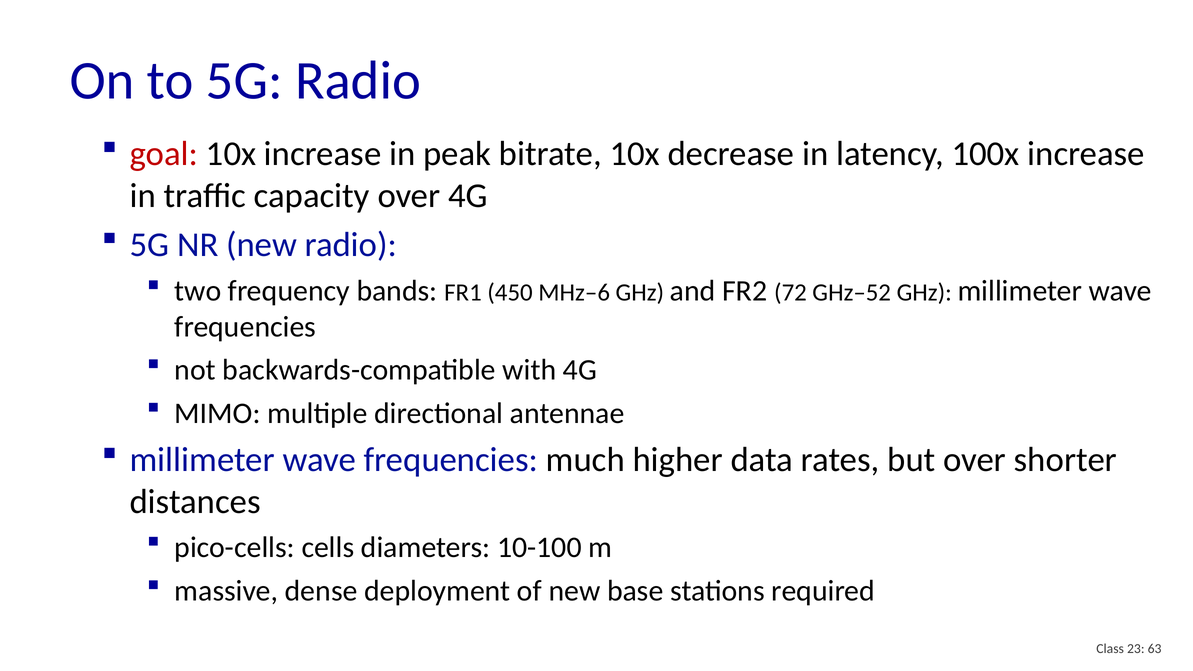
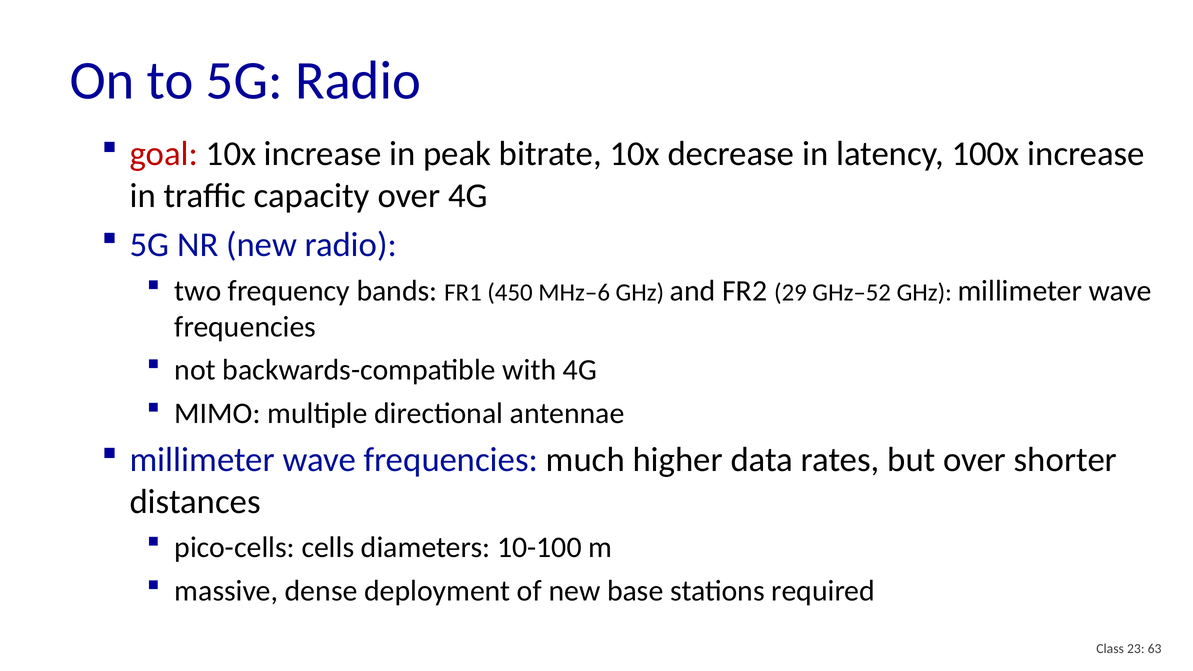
72: 72 -> 29 (790, 293)
